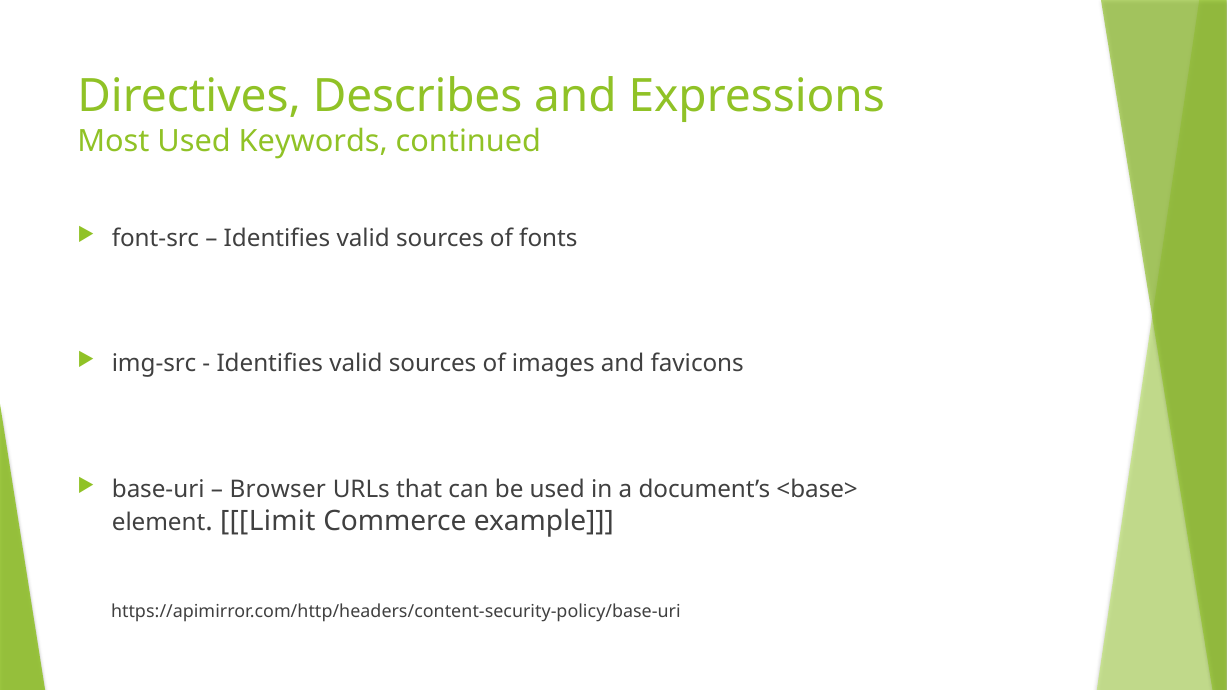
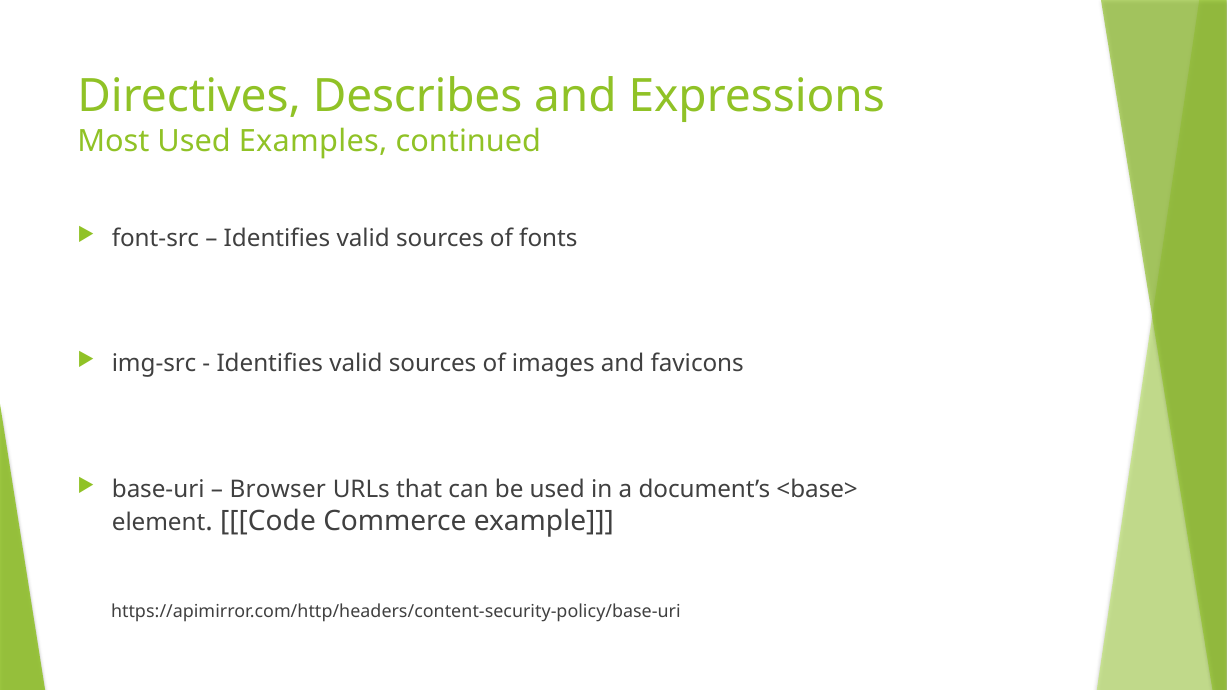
Keywords: Keywords -> Examples (313, 142)
Limit: Limit -> Code (268, 522)
